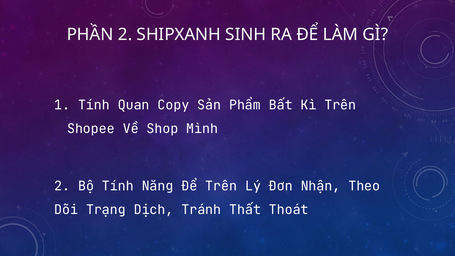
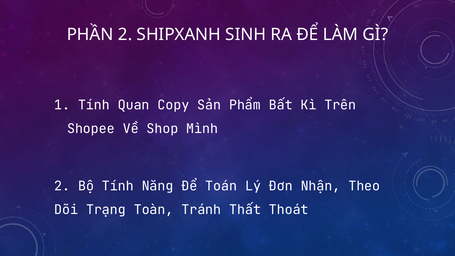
Để Trên: Trên -> Toán (221, 186)
Dịch: Dịch -> Toàn (154, 210)
